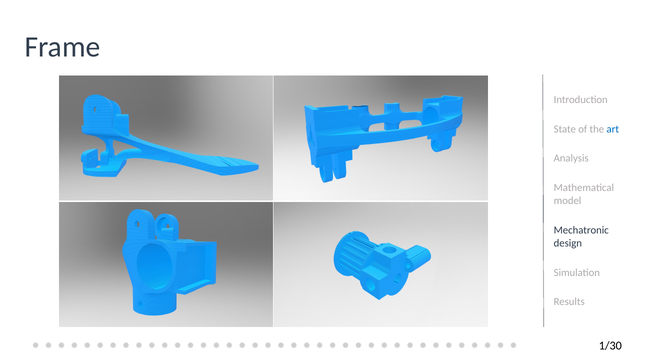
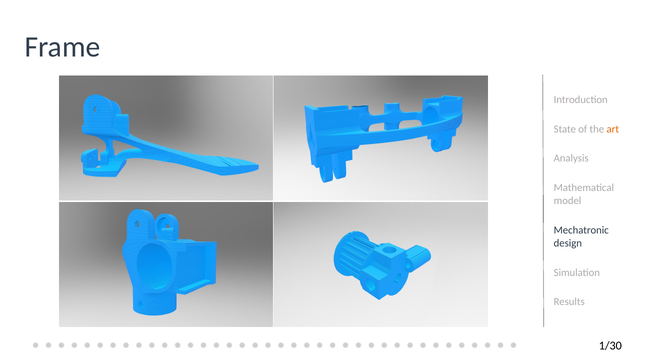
art colour: blue -> orange (613, 129)
